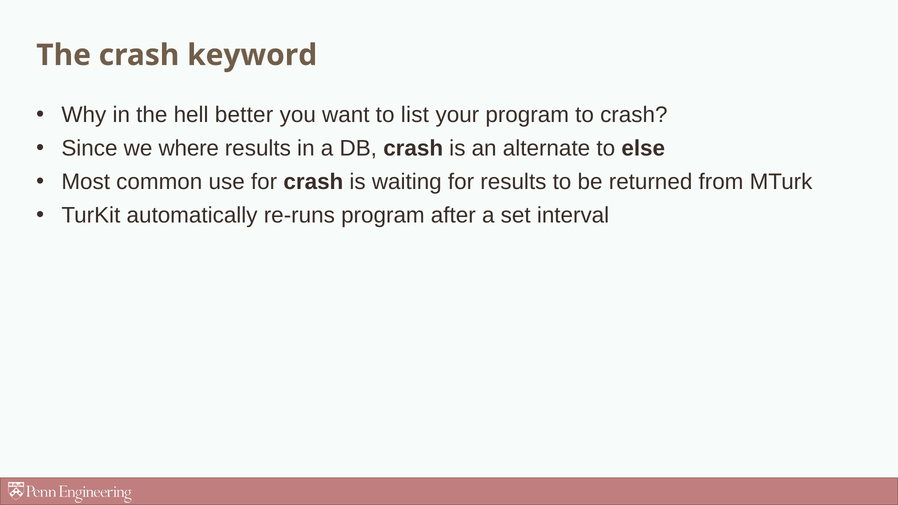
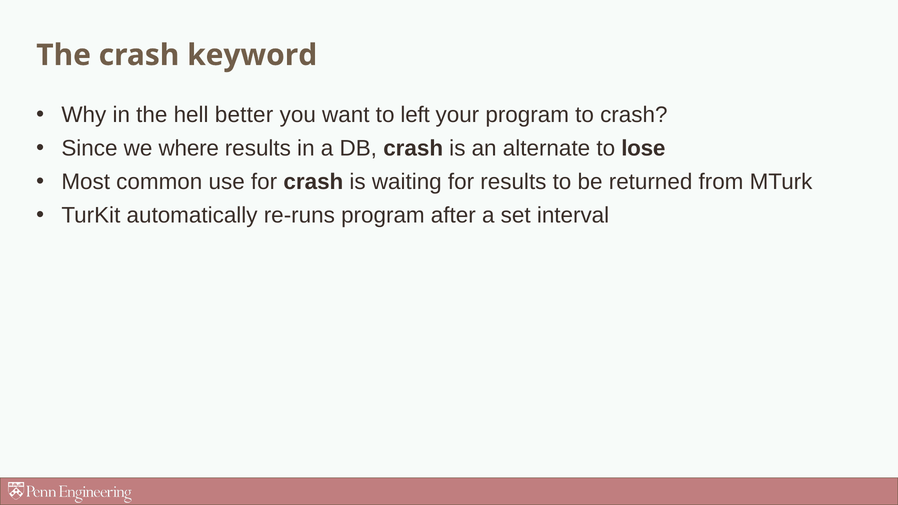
list: list -> left (415, 115)
else: else -> lose (643, 148)
